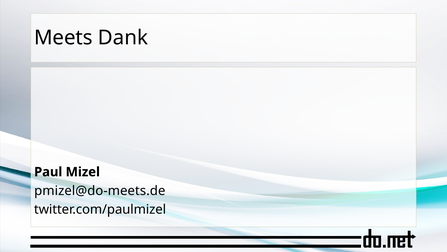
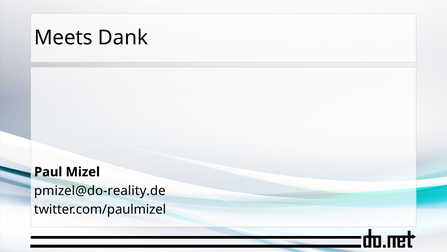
pmizel@do-meets.de: pmizel@do-meets.de -> pmizel@do-reality.de (100, 190)
